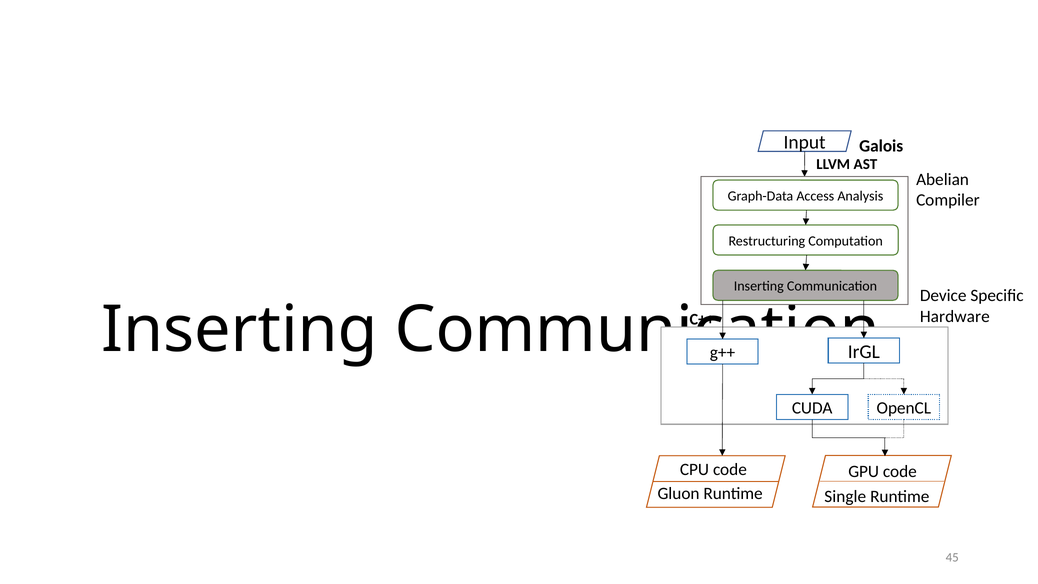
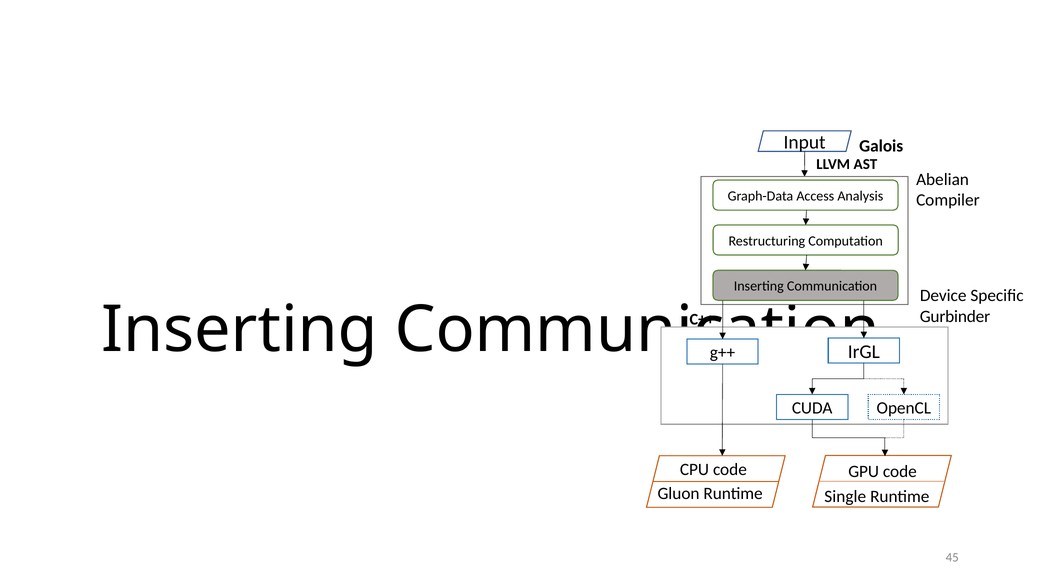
Hardware: Hardware -> Gurbinder (955, 316)
